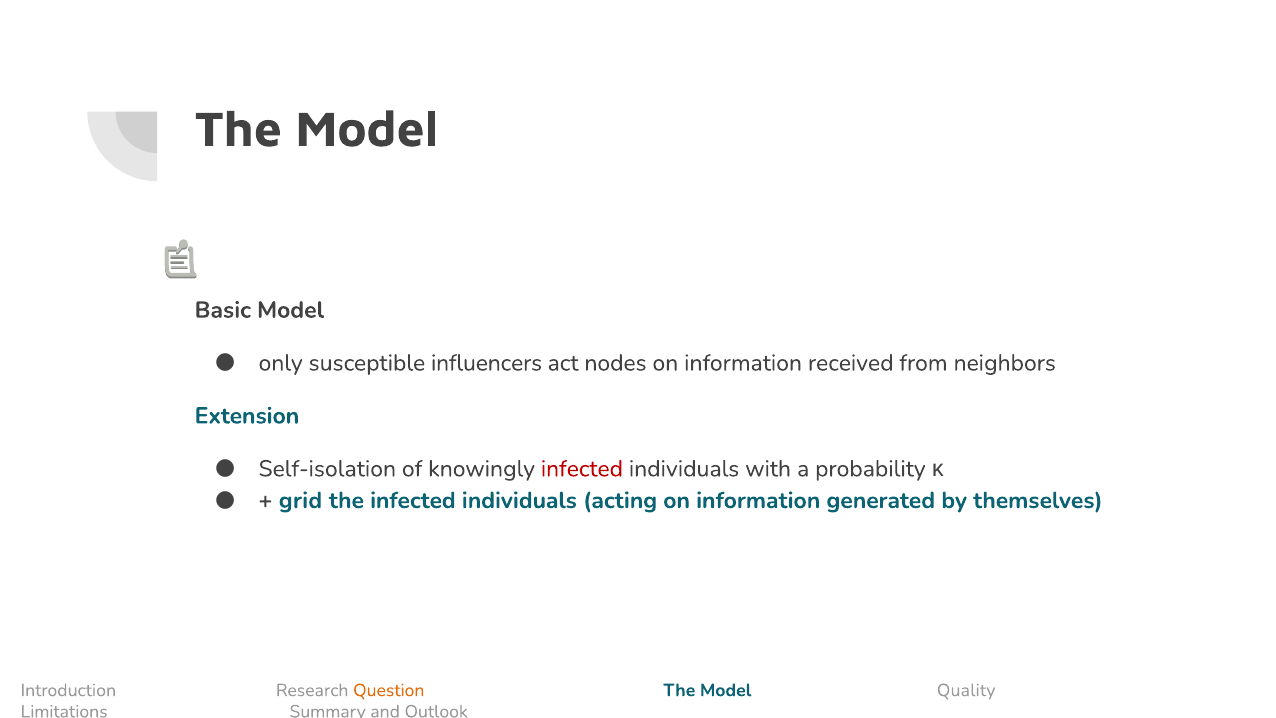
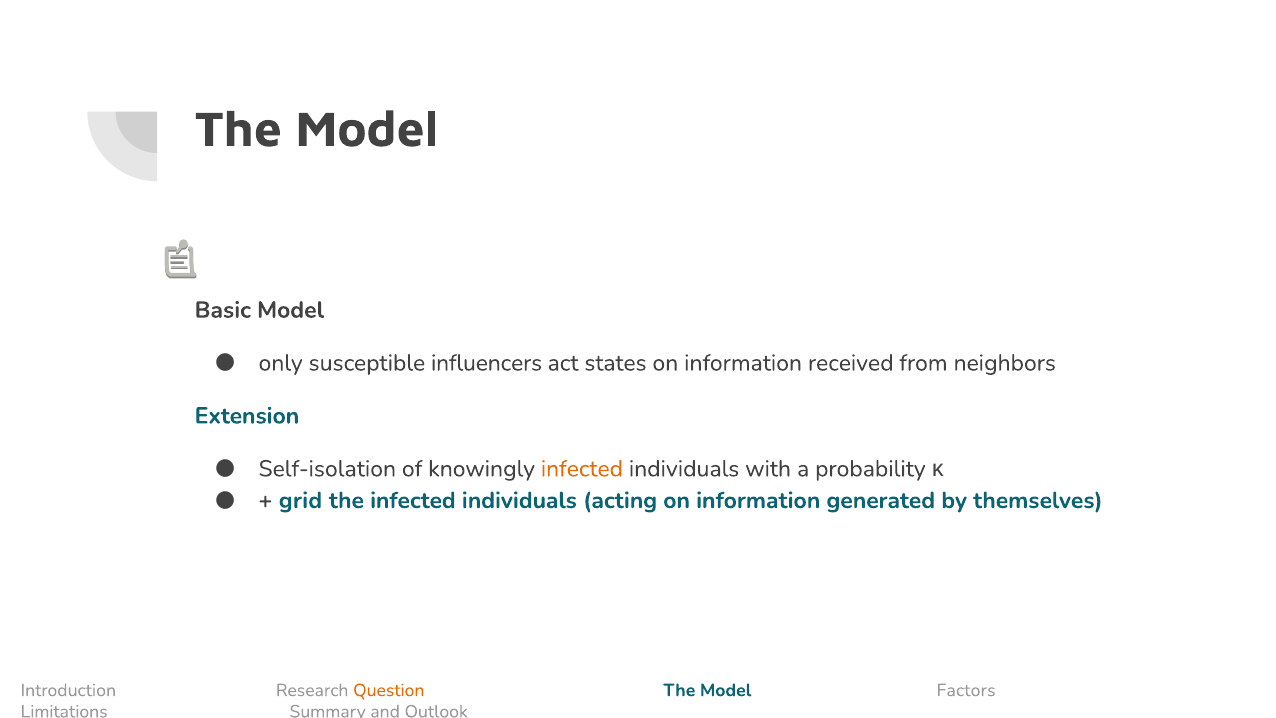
nodes: nodes -> states (615, 363)
infected colour: red -> orange (582, 469)
Quality: Quality -> Factors (966, 690)
